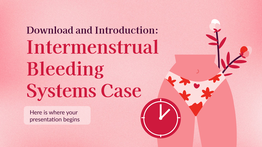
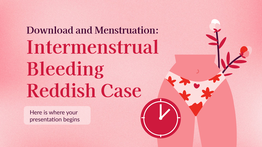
Introduction: Introduction -> Menstruation (127, 31)
Systems: Systems -> Reddish (61, 92)
